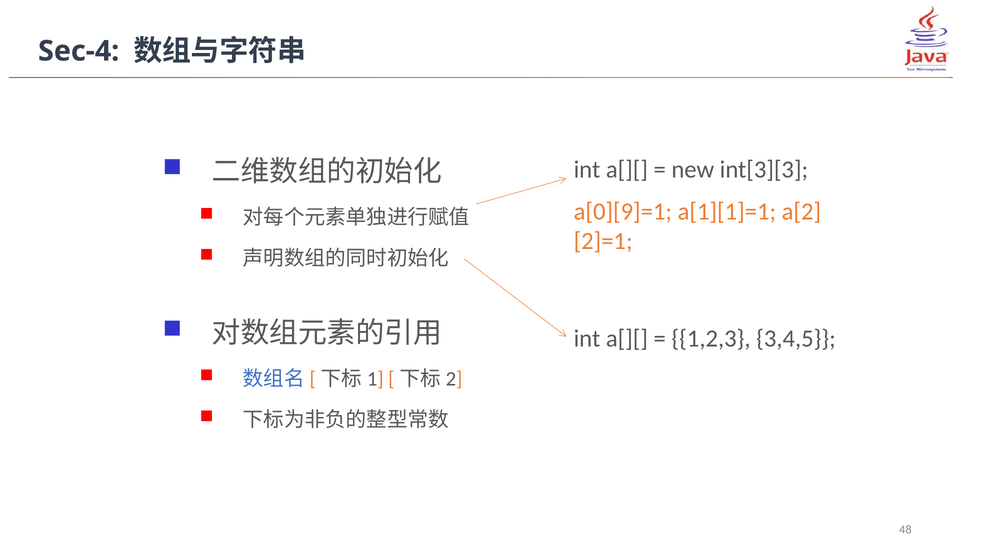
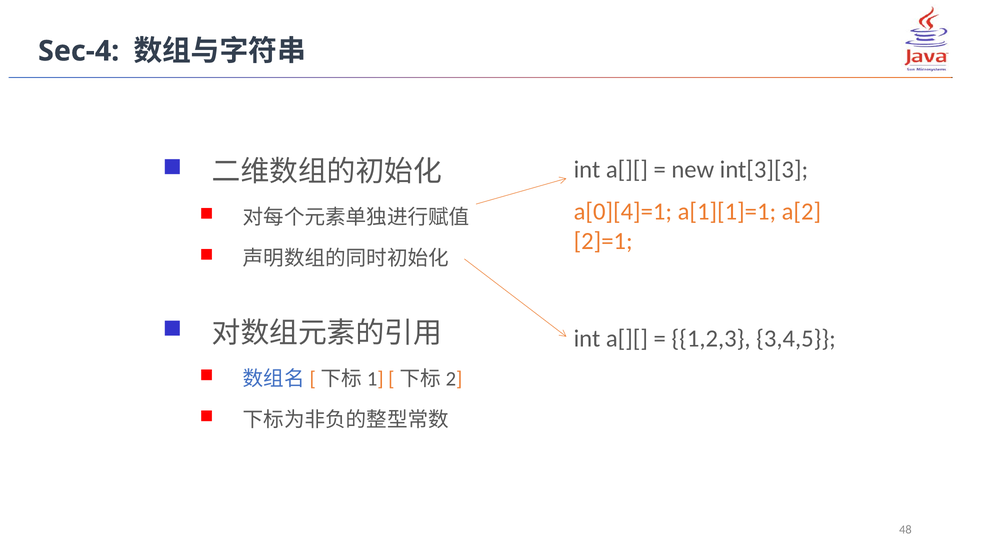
a[0][9]=1: a[0][9]=1 -> a[0][4]=1 (623, 211)
